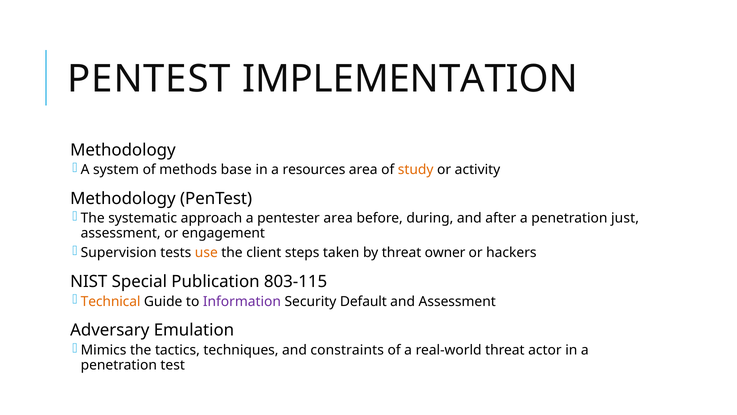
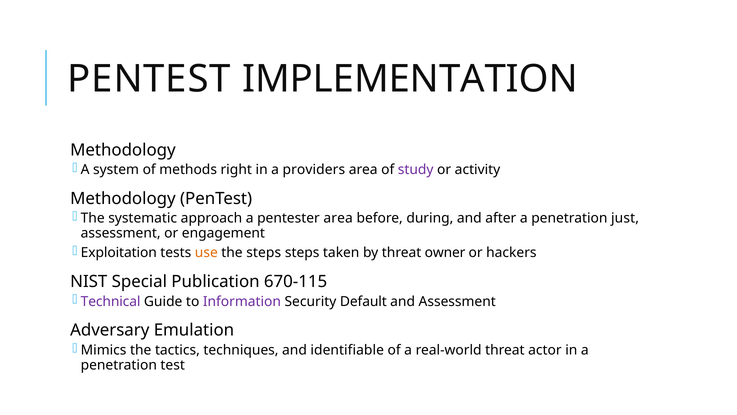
base: base -> right (236, 170)
resources: resources -> providers (314, 170)
study colour: orange -> purple (416, 170)
Supervision: Supervision -> Exploitation (119, 253)
the client: client -> steps (264, 253)
803-115: 803-115 -> 670-115 (296, 281)
Technical colour: orange -> purple (111, 301)
constraints: constraints -> identifiable (347, 350)
